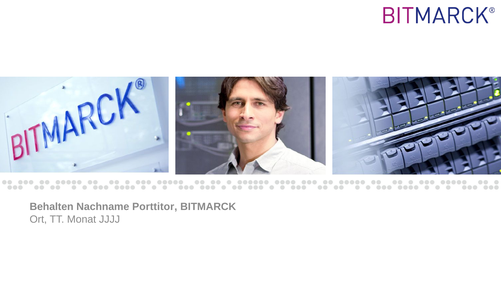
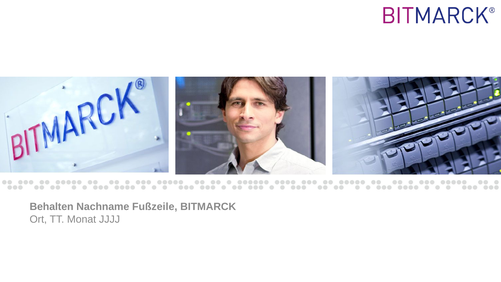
Porttitor: Porttitor -> Fußzeile (155, 207)
